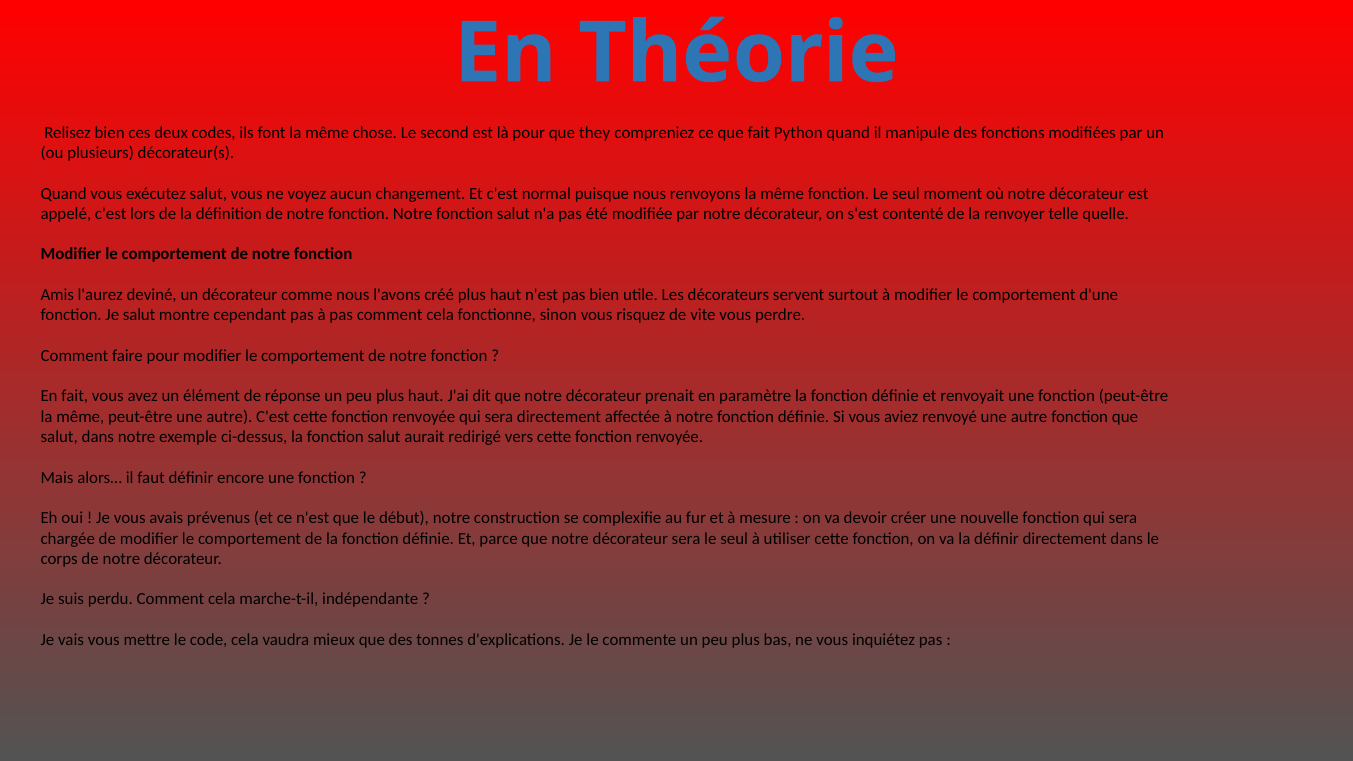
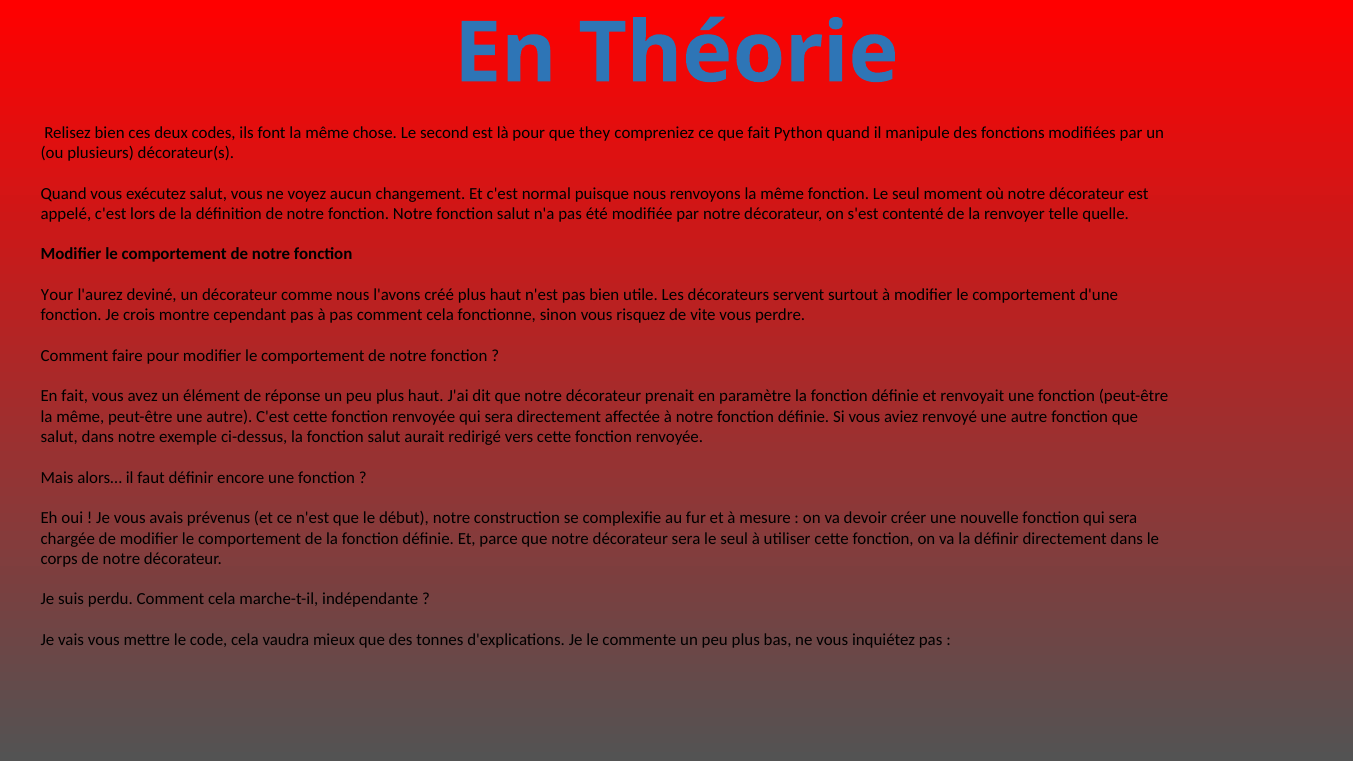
Amis: Amis -> Your (57, 295)
Je salut: salut -> crois (139, 315)
